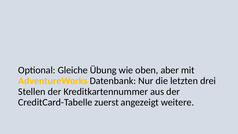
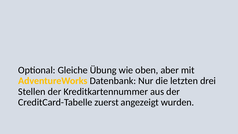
weitere: weitere -> wurden (177, 102)
